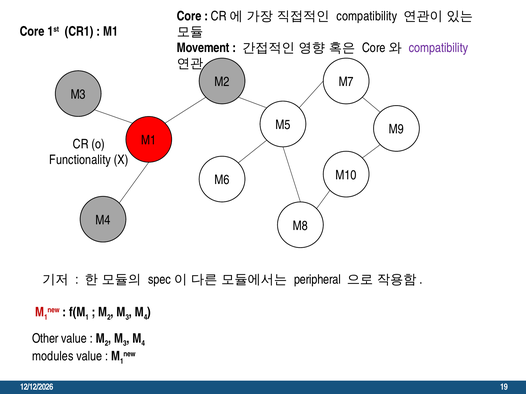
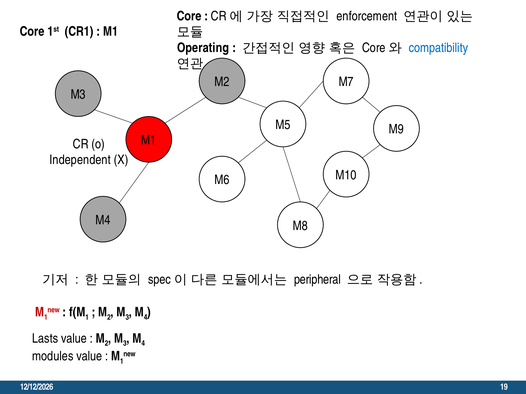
compatibility: compatibility -> enforcement (367, 16)
Movement: Movement -> Operating (203, 48)
compatibility colour: purple -> blue (438, 48)
Functionality: Functionality -> Independent (80, 160)
Other: Other -> Lasts (45, 339)
